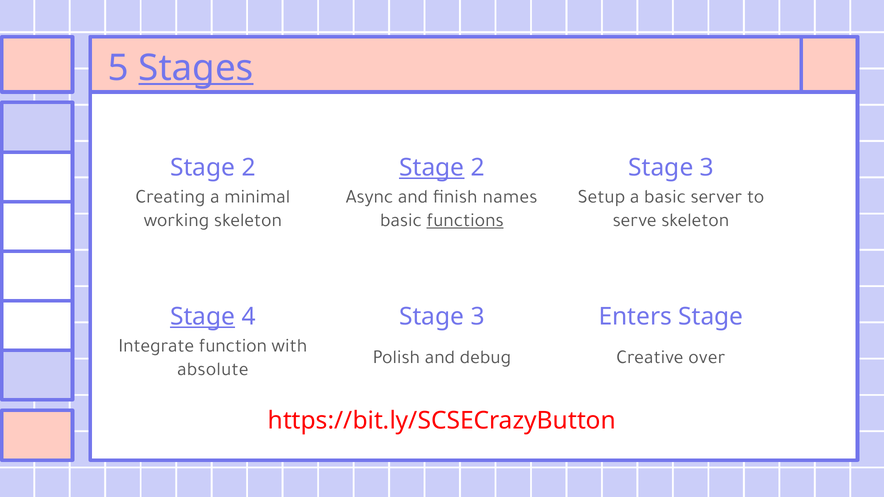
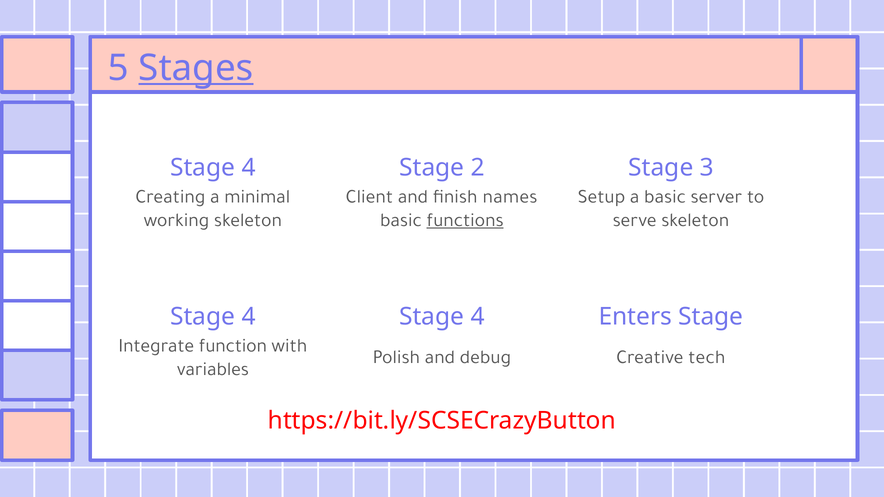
2: 2 -> 4 (249, 168)
Stage underline: present -> none (432, 168)
Async: Async -> Client (369, 196)
Stage underline: present -> none (203, 317)
3: 3 -> 4 (478, 317)
over: over -> tech (707, 357)
absolute: absolute -> variables (213, 369)
